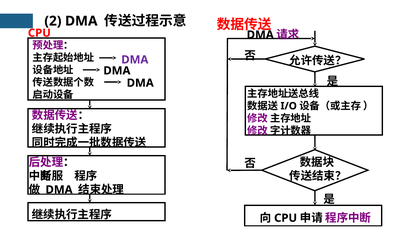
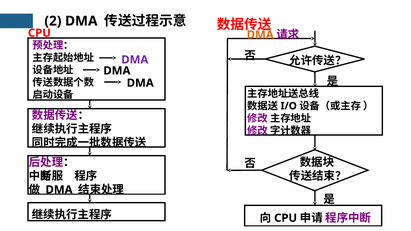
DMA colour: black -> orange (260, 35)
